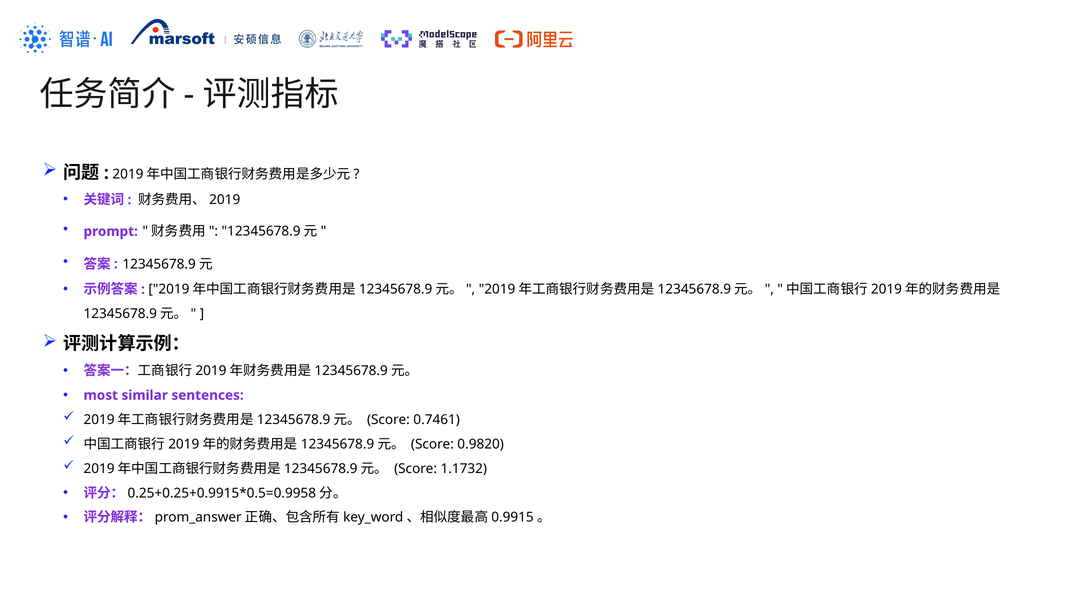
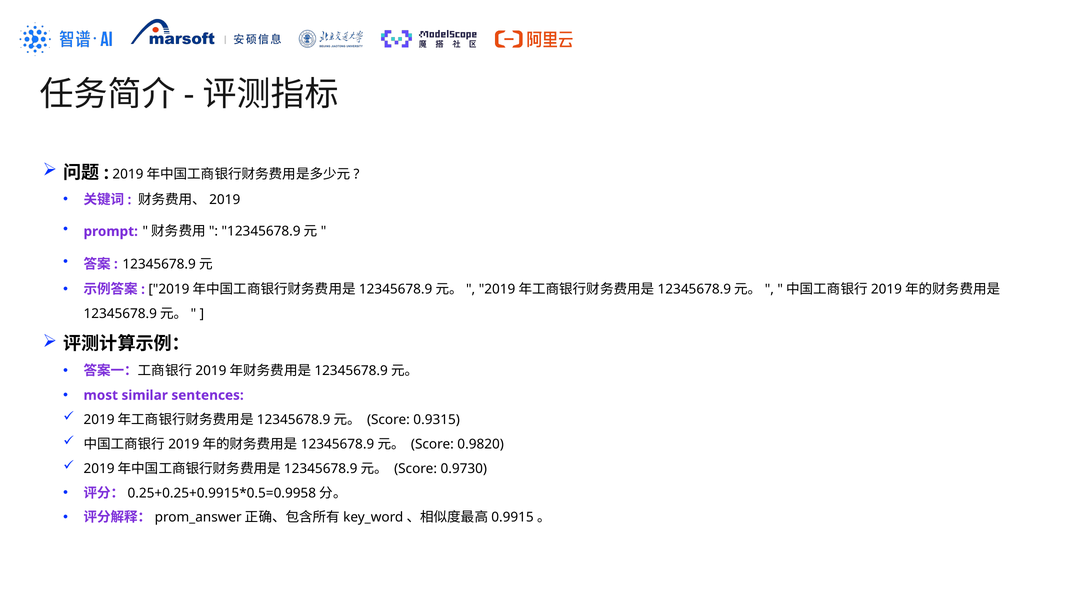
0.7461: 0.7461 -> 0.9315 (437, 420)
1.1732: 1.1732 -> 0.9730 (464, 469)
